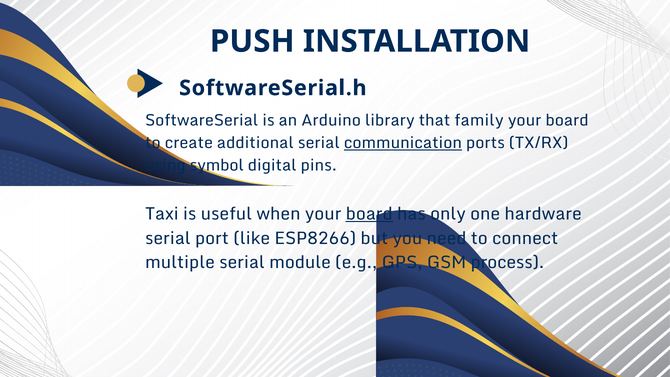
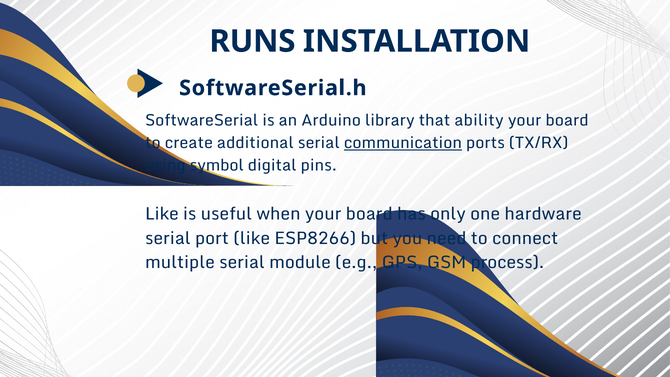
PUSH: PUSH -> RUNS (252, 41)
family: family -> ability (479, 121)
Taxi: Taxi -> Like (162, 214)
board underline: present -> none (369, 214)
